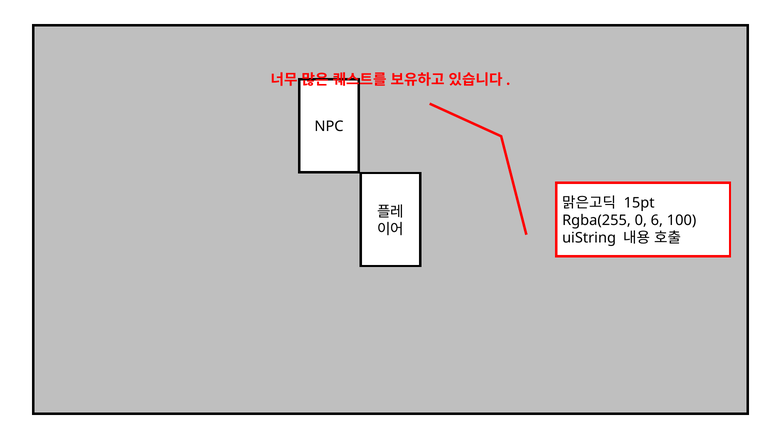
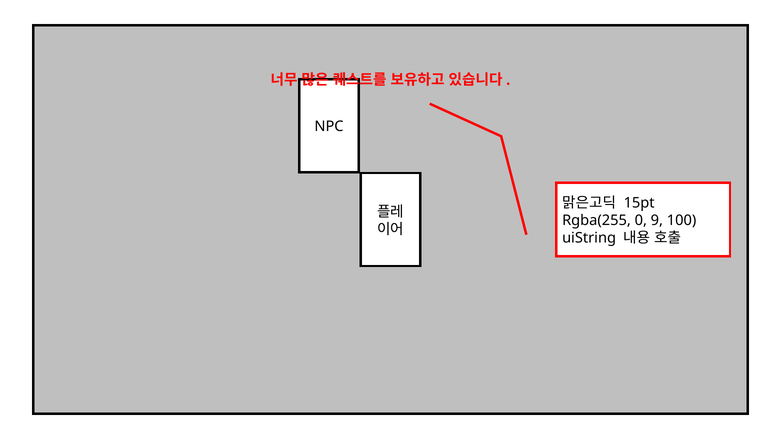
6: 6 -> 9 (657, 221)
